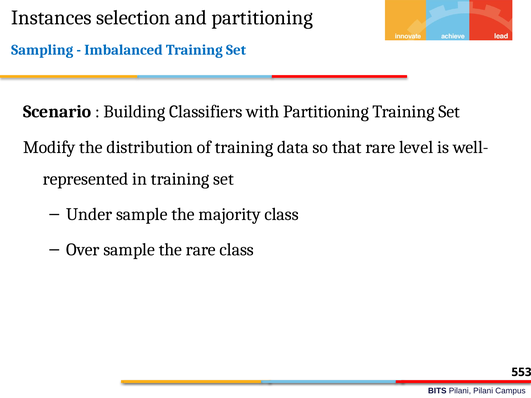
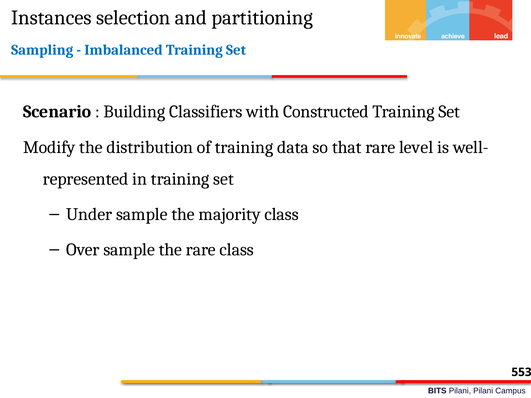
with Partitioning: Partitioning -> Constructed (326, 112)
